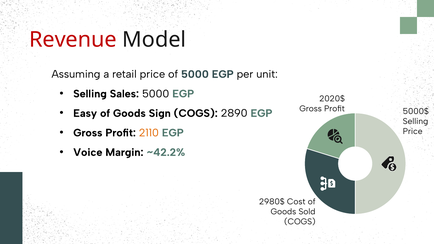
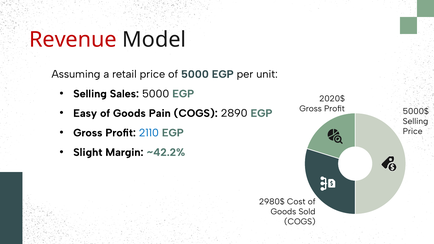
Sign: Sign -> Pain (160, 113)
2110 colour: orange -> blue (149, 133)
Voice: Voice -> Slight (88, 152)
